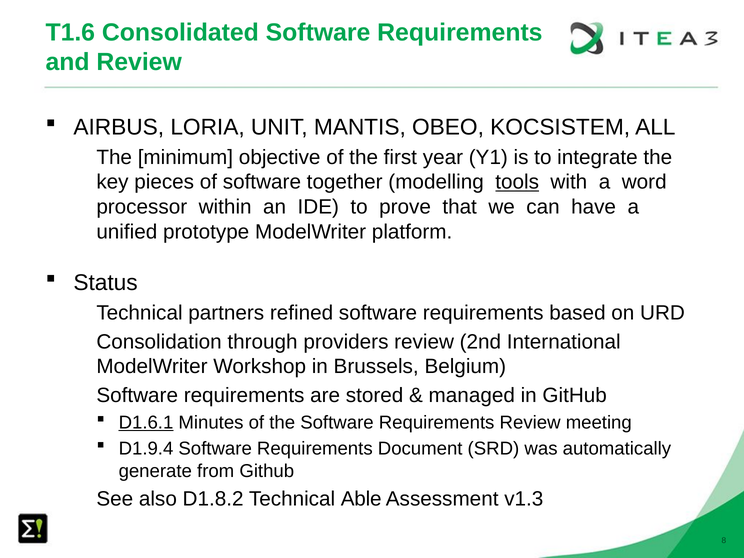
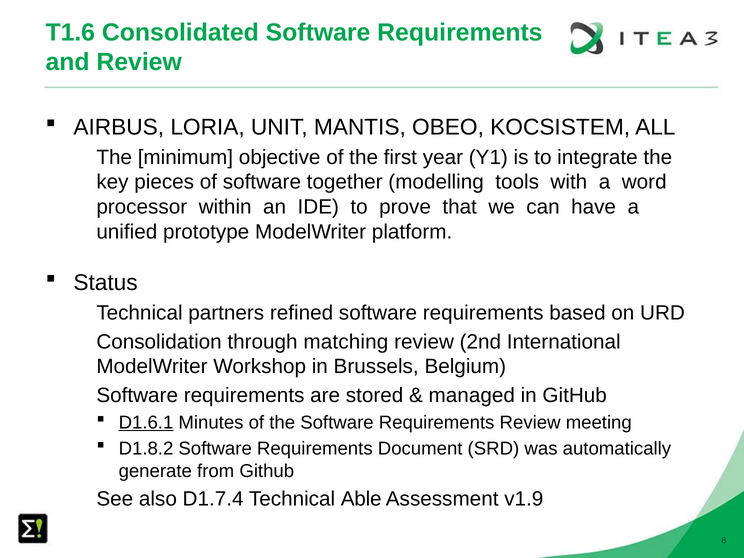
tools underline: present -> none (517, 182)
providers: providers -> matching (346, 342)
D1.9.4: D1.9.4 -> D1.8.2 (146, 449)
D1.8.2: D1.8.2 -> D1.7.4 (213, 499)
v1.3: v1.3 -> v1.9 (524, 499)
